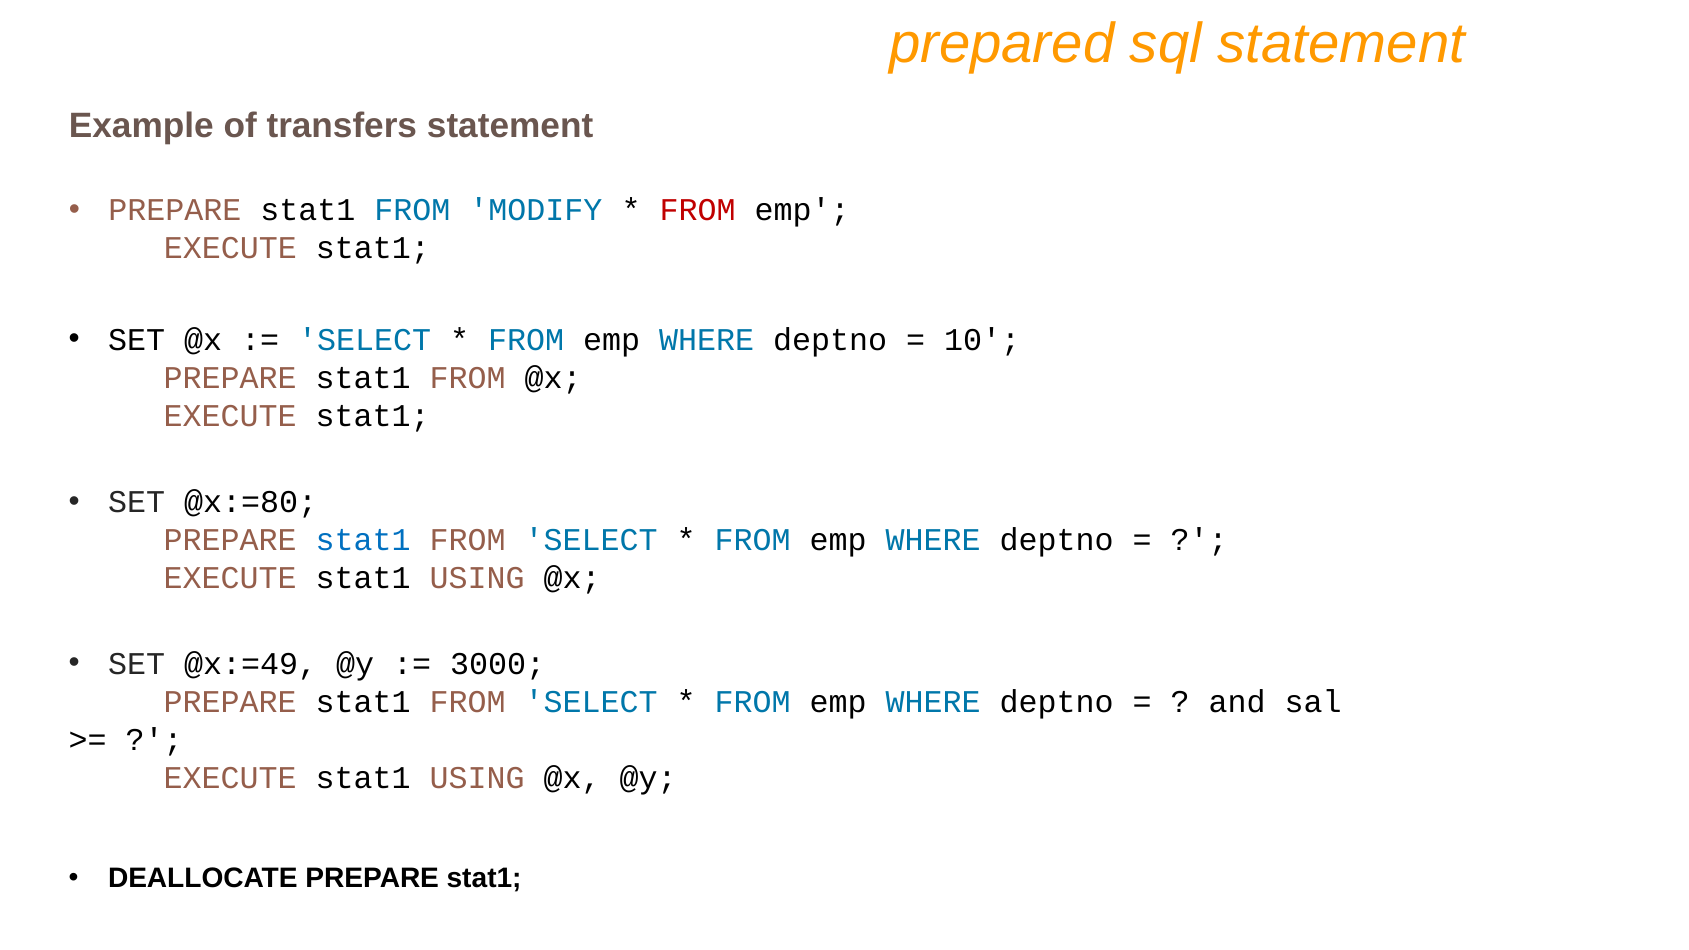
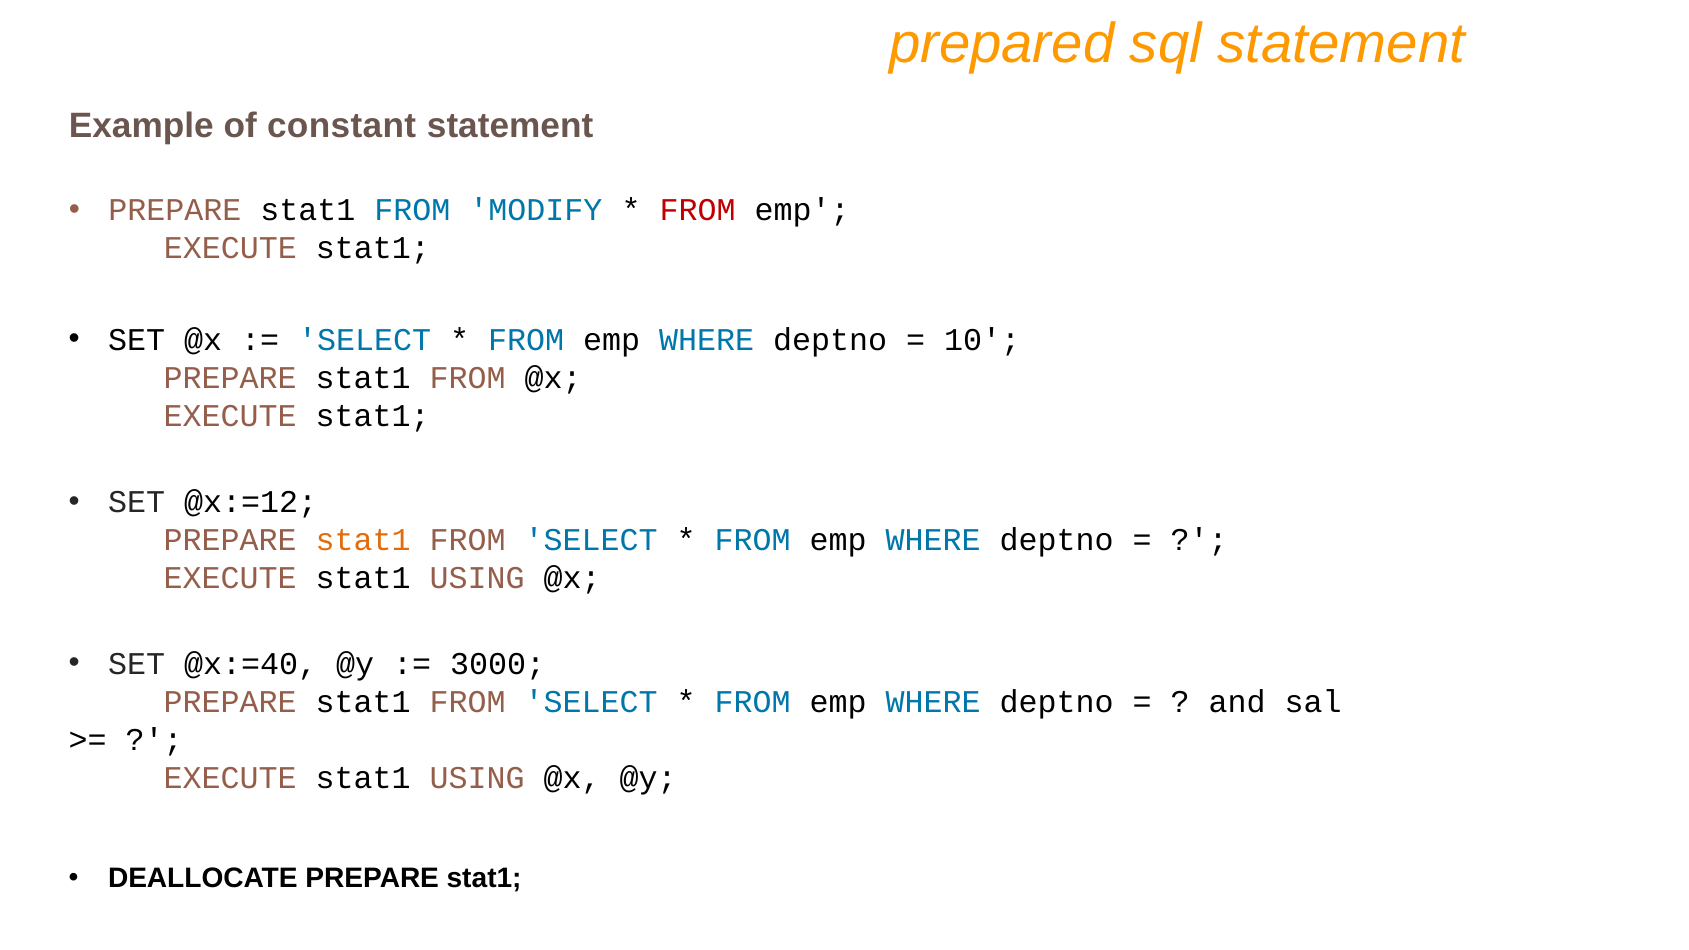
transfers: transfers -> constant (342, 125)
@x:=80: @x:=80 -> @x:=12 (251, 502)
stat1 colour: blue -> orange (363, 540)
@x:=49: @x:=49 -> @x:=40 (251, 664)
